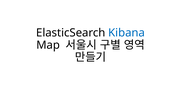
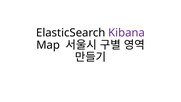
Kibana colour: blue -> purple (127, 33)
